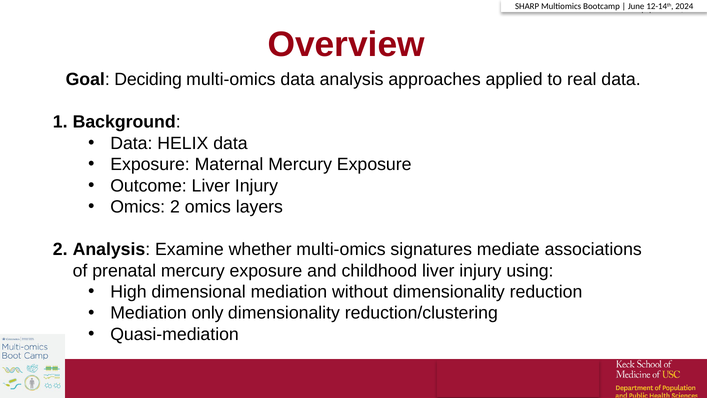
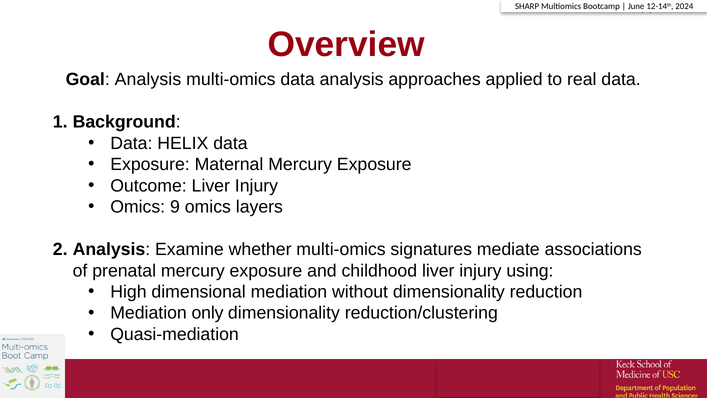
Goal Deciding: Deciding -> Analysis (148, 80)
Omics 2: 2 -> 9 (175, 207)
